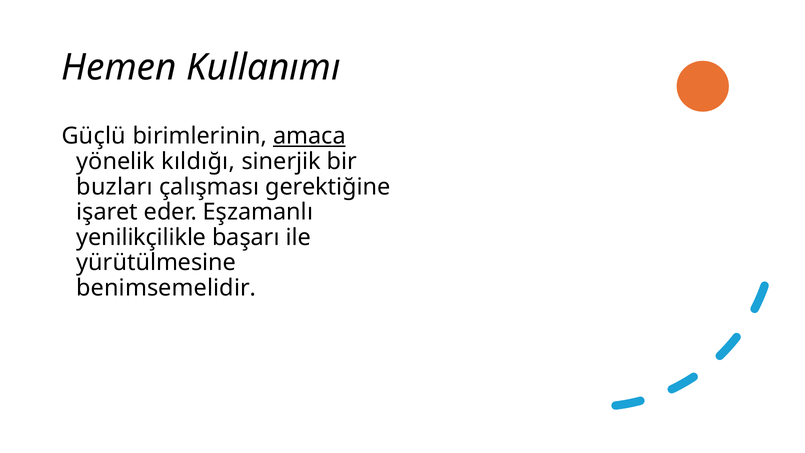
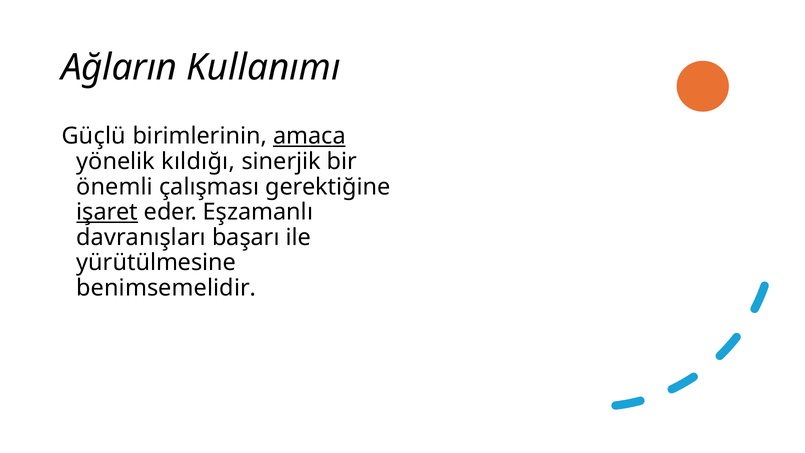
Hemen: Hemen -> Ağların (119, 68)
buzları: buzları -> önemli (115, 187)
işaret underline: none -> present (107, 212)
yenilikçilikle: yenilikçilikle -> davranışları (141, 237)
